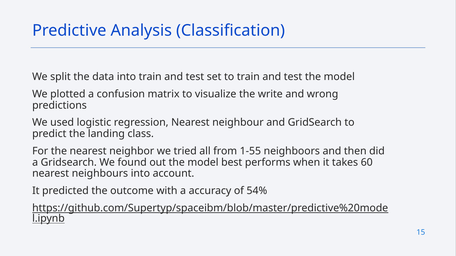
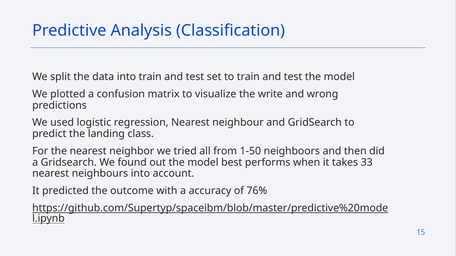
1-55: 1-55 -> 1-50 (250, 151)
60: 60 -> 33 (367, 163)
54%: 54% -> 76% (257, 191)
